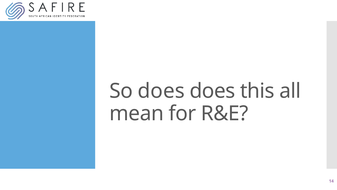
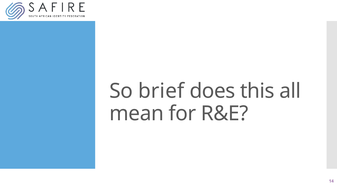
So does: does -> brief (161, 91)
